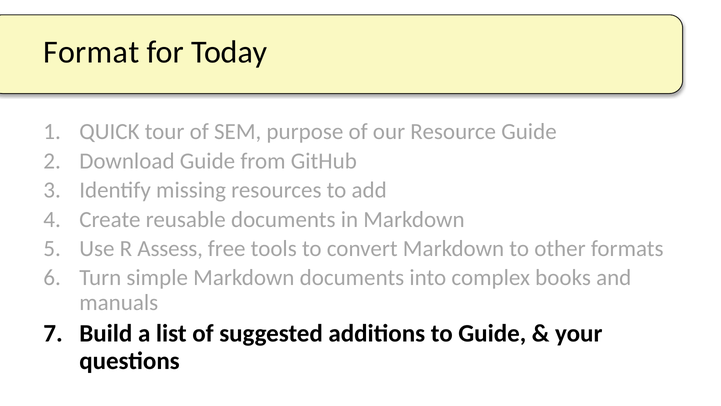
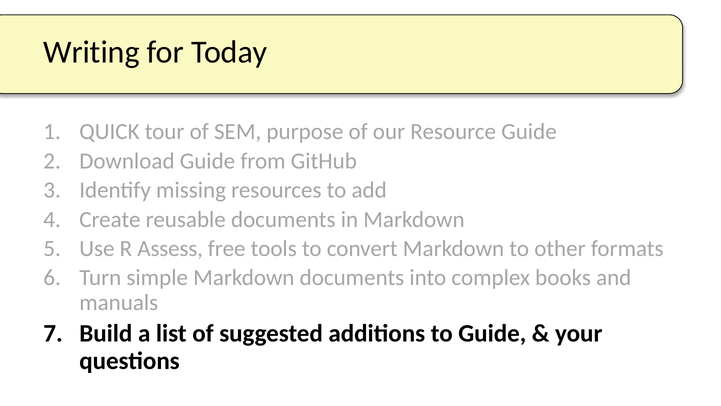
Format: Format -> Writing (91, 52)
